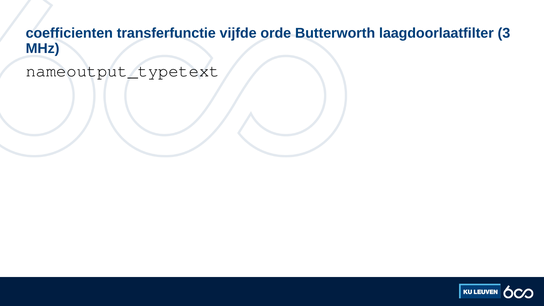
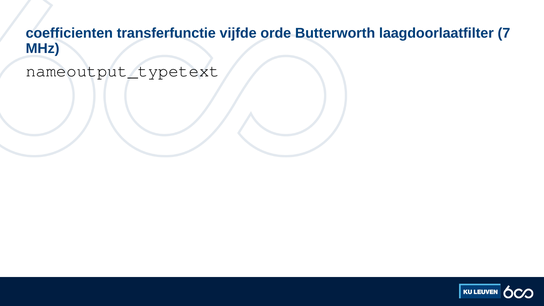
3: 3 -> 7 (504, 33)
